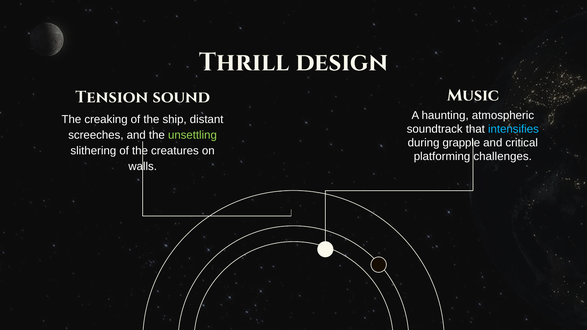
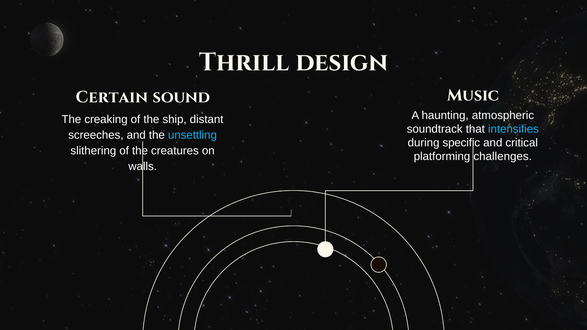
Tension: Tension -> Certain (112, 97)
unsettling colour: light green -> light blue (192, 135)
grapple: grapple -> specific (461, 143)
